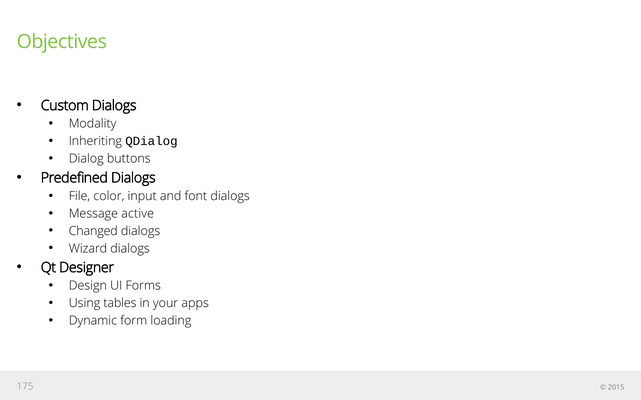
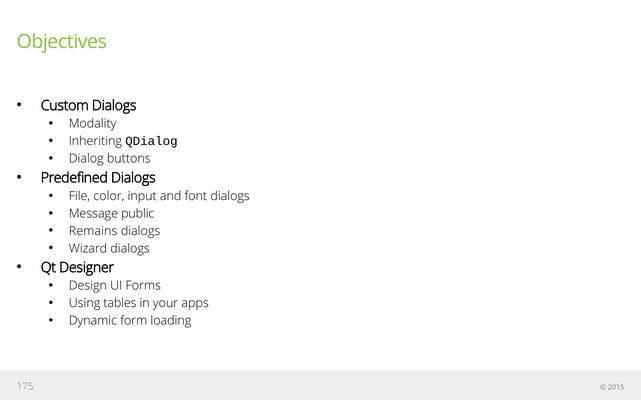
active: active -> public (138, 214)
Changed: Changed -> Remains (93, 231)
